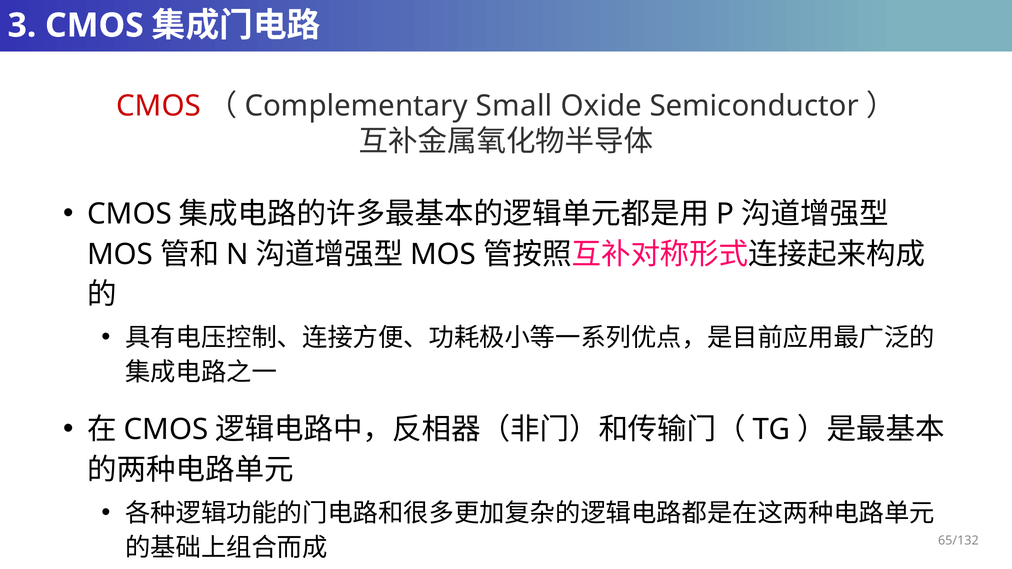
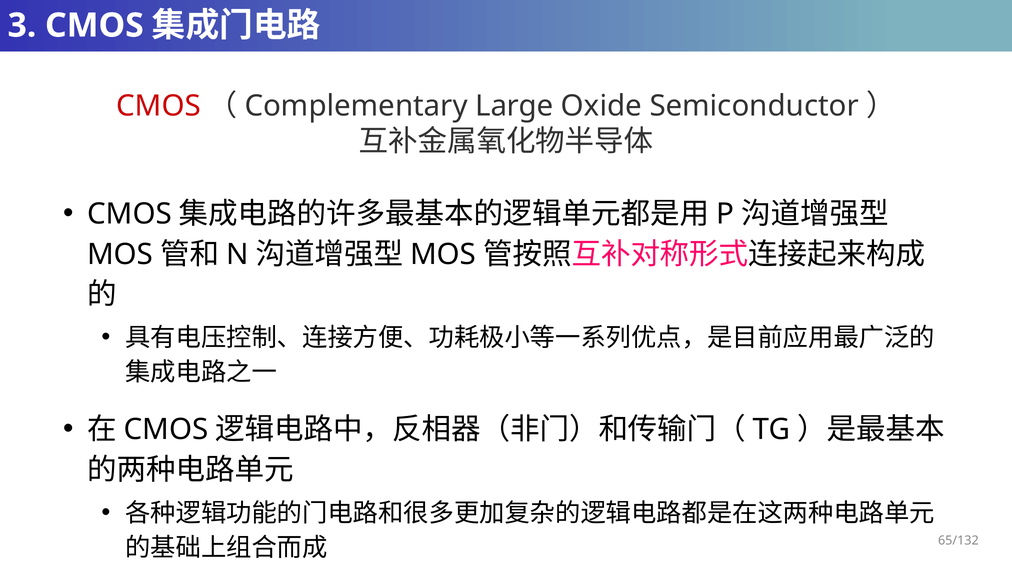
Small: Small -> Large (514, 106)
